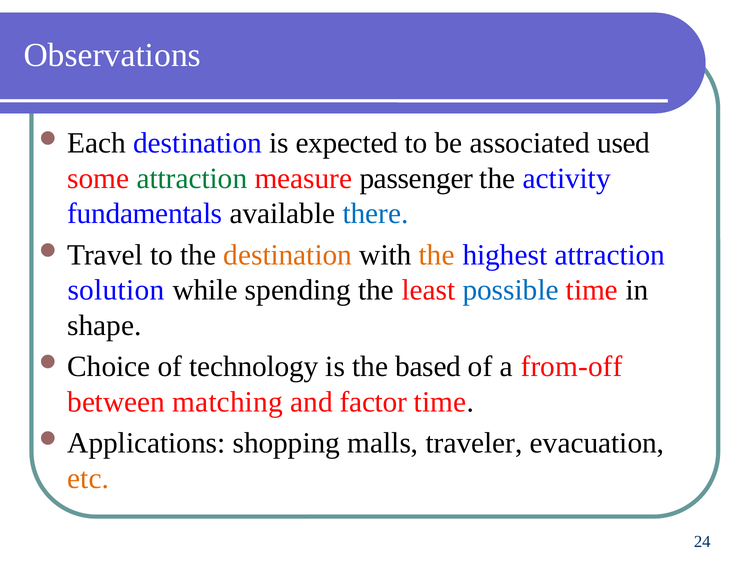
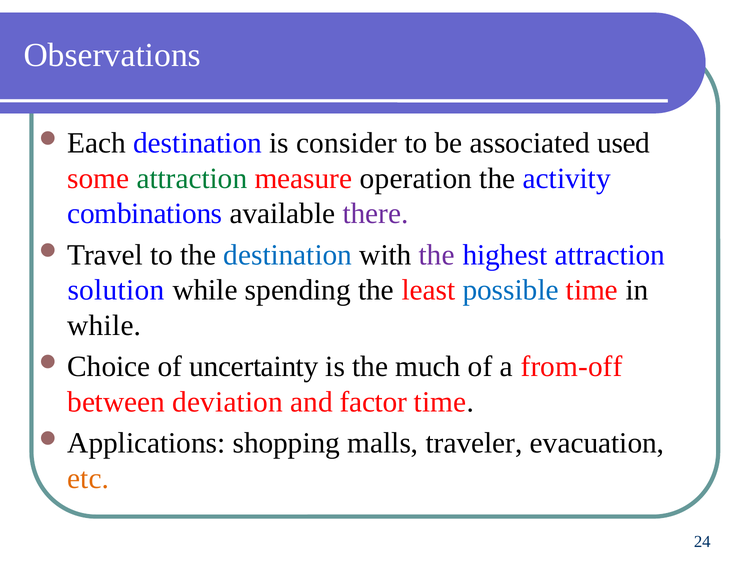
expected: expected -> consider (347, 143)
passenger: passenger -> operation (416, 178)
fundamentals: fundamentals -> combinations (145, 214)
there colour: blue -> purple (376, 214)
destination colour: orange -> blue (288, 255)
the colour: orange -> purple (437, 255)
shape: shape -> while (104, 326)
technology: technology -> uncertainty (254, 367)
based: based -> much (428, 367)
matching: matching -> deviation (228, 402)
